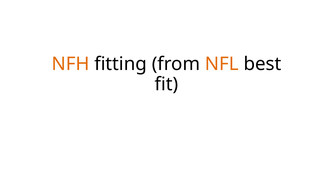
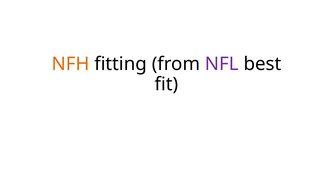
NFL colour: orange -> purple (222, 64)
